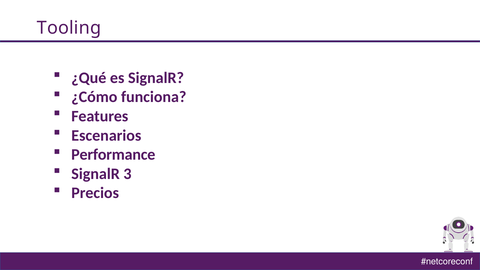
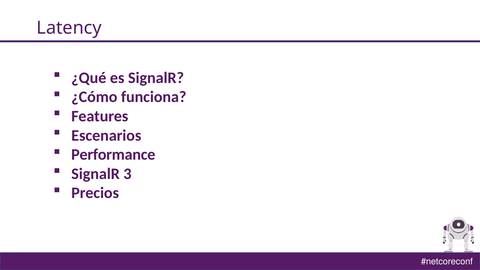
Tooling: Tooling -> Latency (69, 28)
